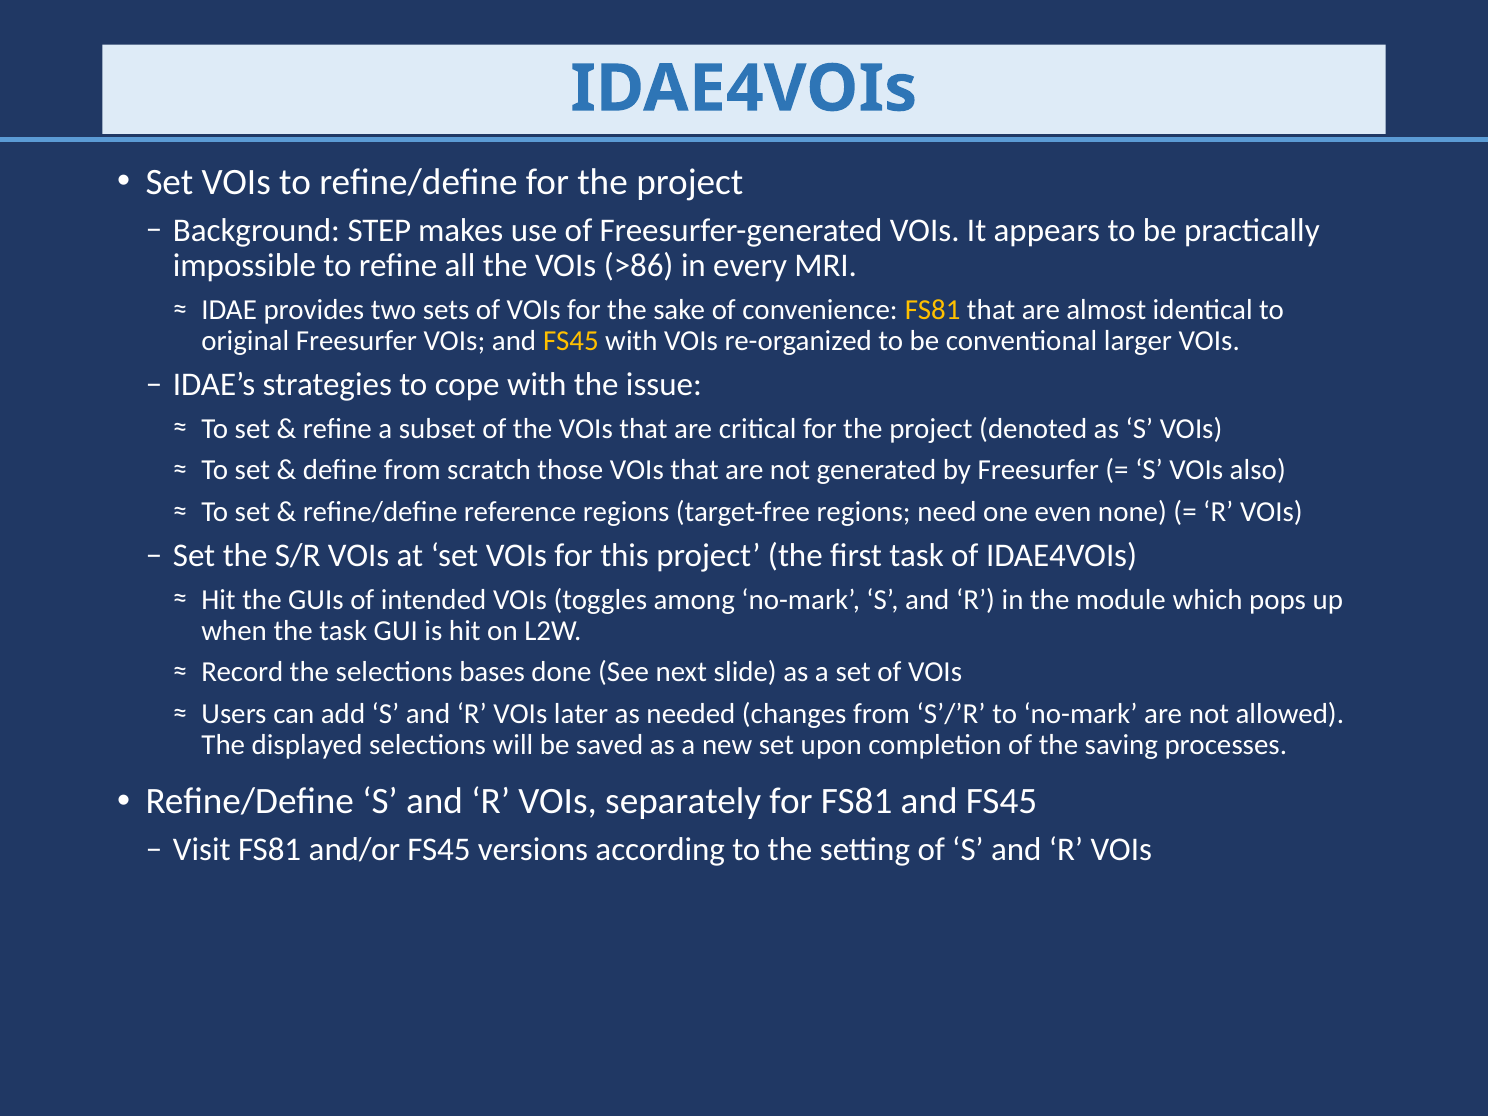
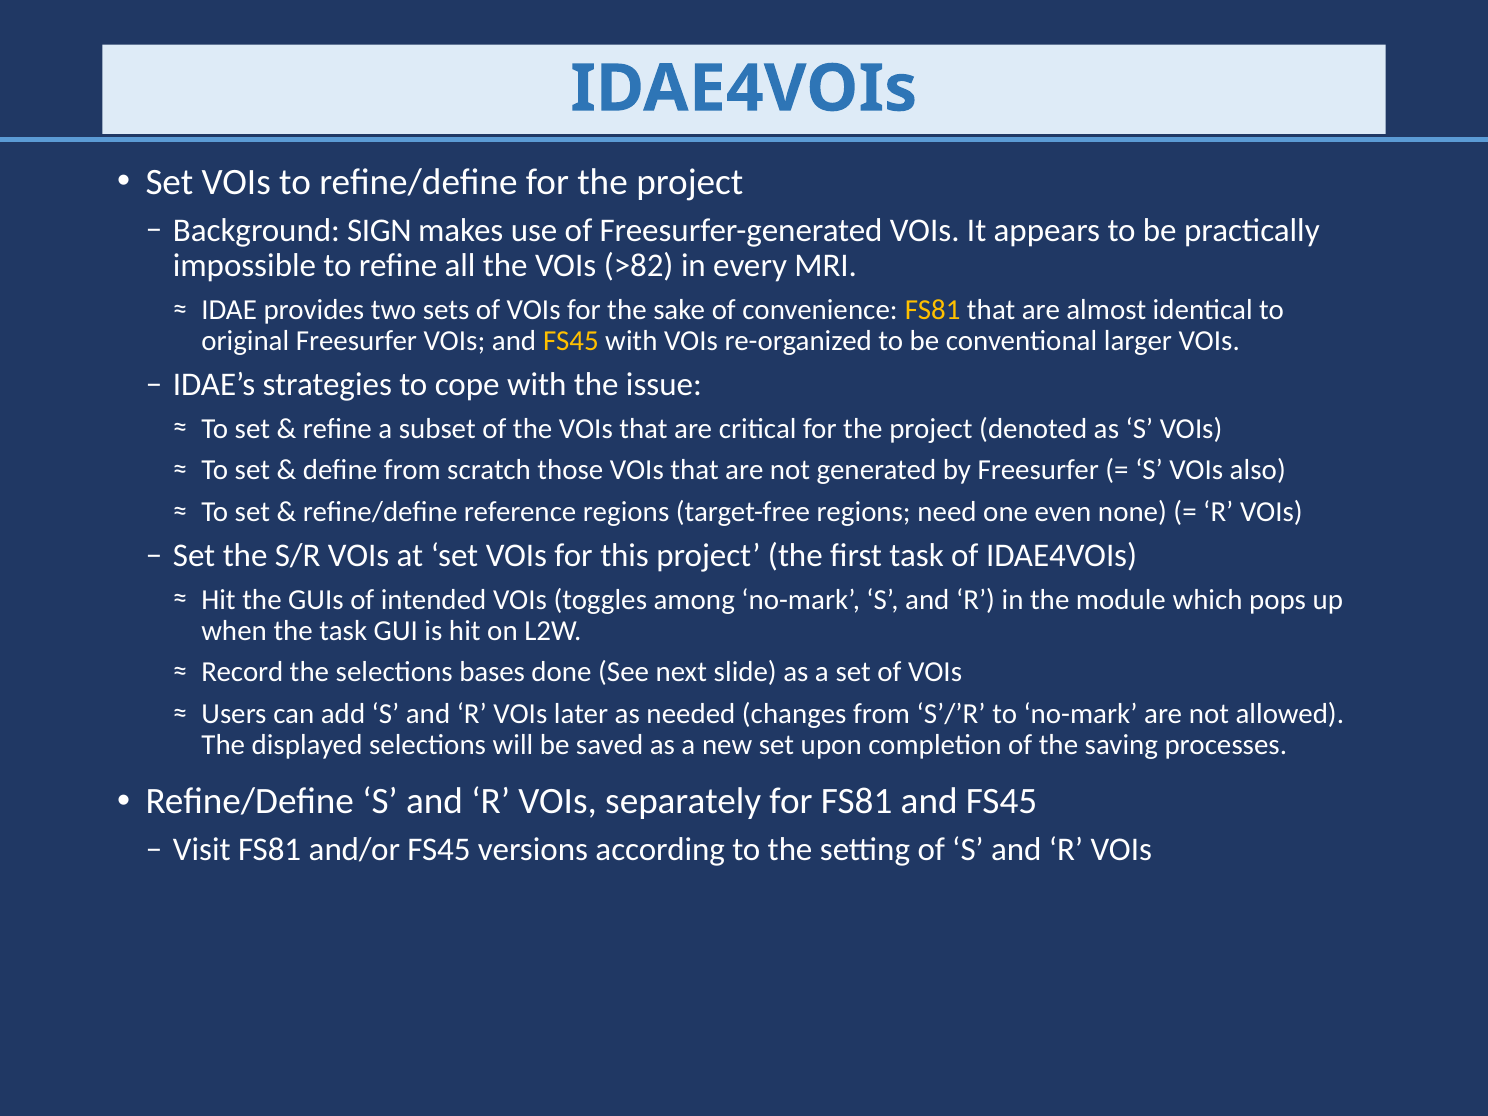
STEP: STEP -> SIGN (379, 230)
>86: >86 -> >82 (639, 266)
